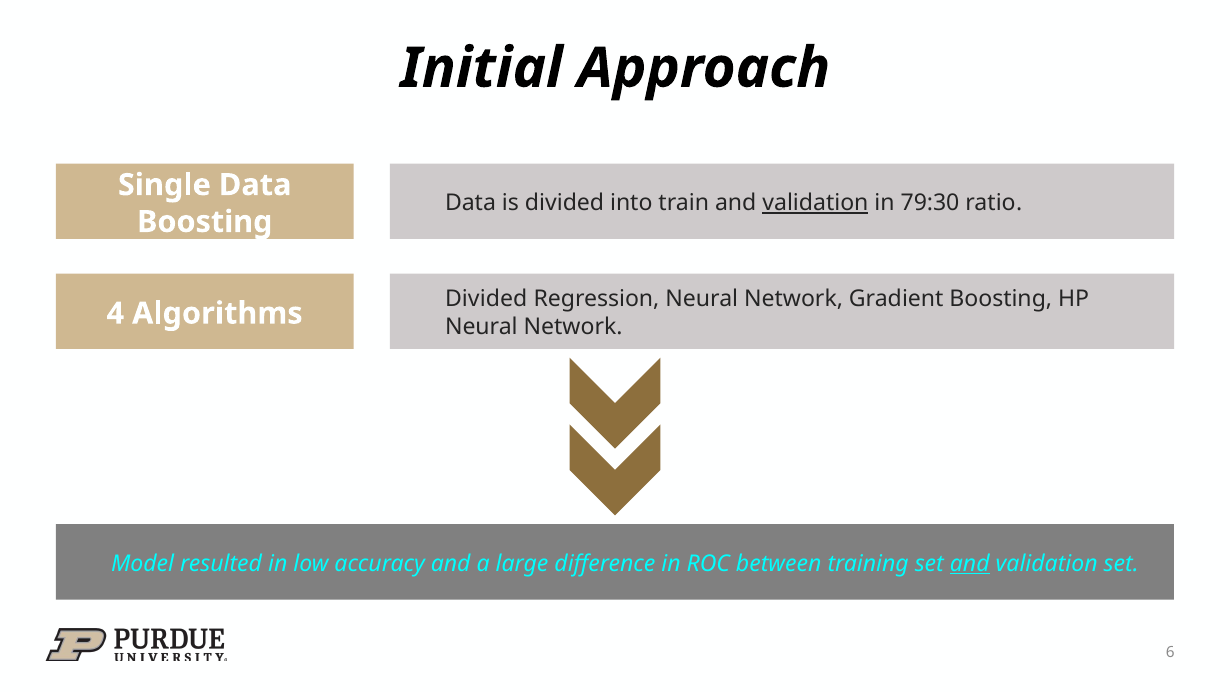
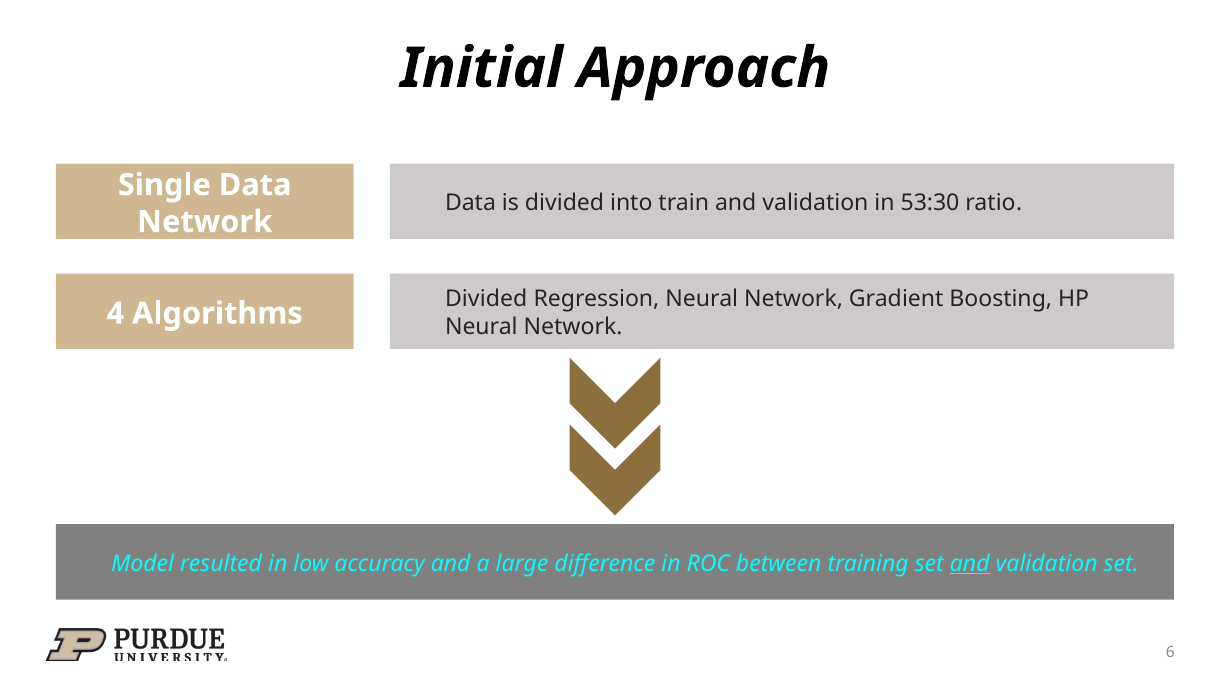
validation underline: present -> none (815, 203)
79:30: 79:30 -> 53:30 (930, 203)
Boosting: Boosting -> Network (205, 222)
